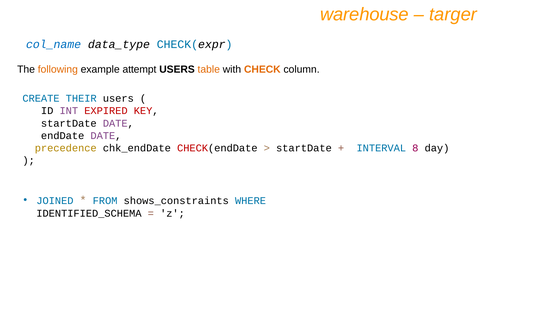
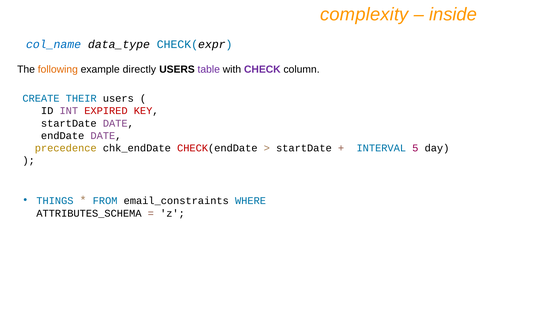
warehouse: warehouse -> complexity (364, 14)
targer: targer -> inside (453, 14)
attempt: attempt -> directly (139, 69)
table colour: orange -> purple (209, 69)
CHECK colour: orange -> purple (262, 69)
8: 8 -> 5 (415, 148)
JOINED: JOINED -> THINGS (55, 201)
shows_constraints: shows_constraints -> email_constraints (176, 201)
IDENTIFIED_SCHEMA: IDENTIFIED_SCHEMA -> ATTRIBUTES_SCHEMA (89, 213)
